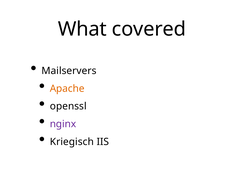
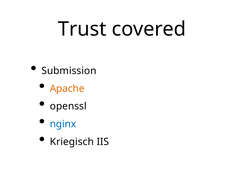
What: What -> Trust (82, 29)
Mailservers: Mailservers -> Submission (69, 71)
nginx colour: purple -> blue (63, 124)
